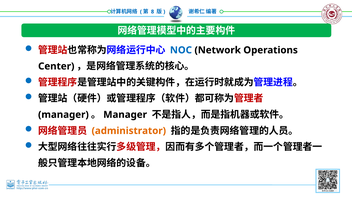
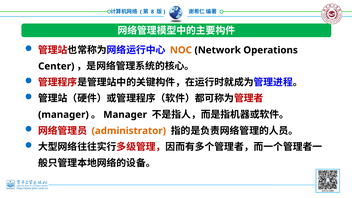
NOC colour: blue -> orange (181, 50)
